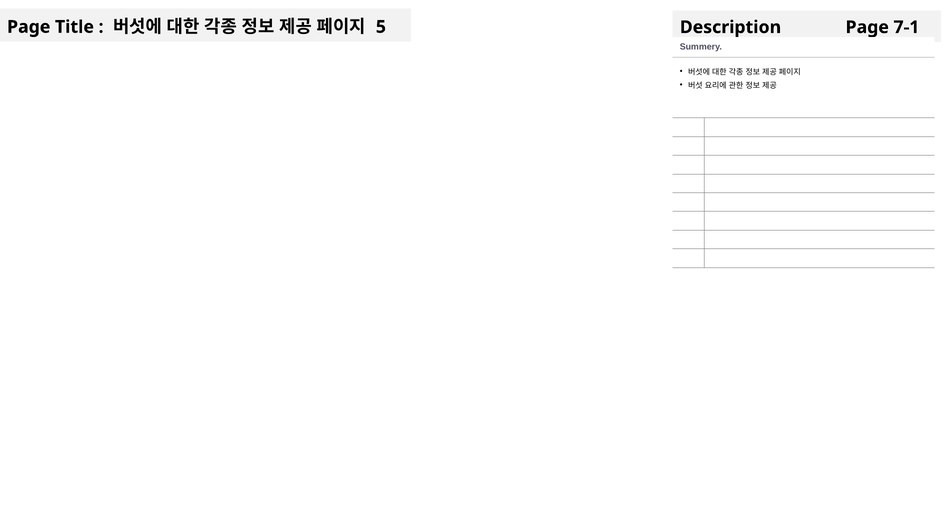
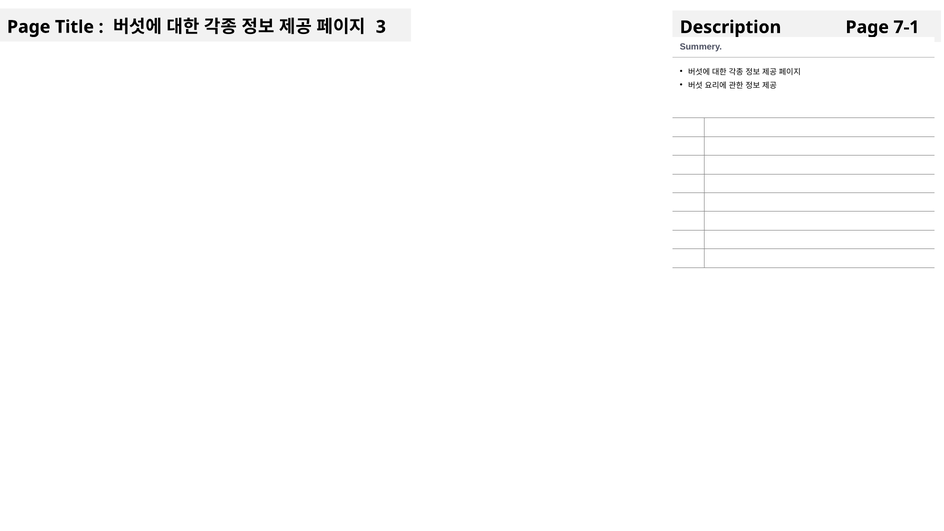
5: 5 -> 3 (381, 27)
